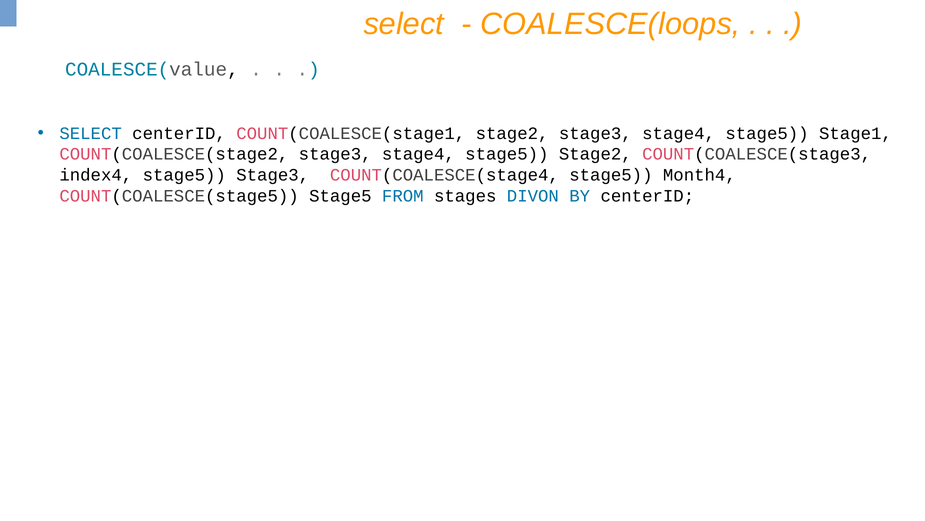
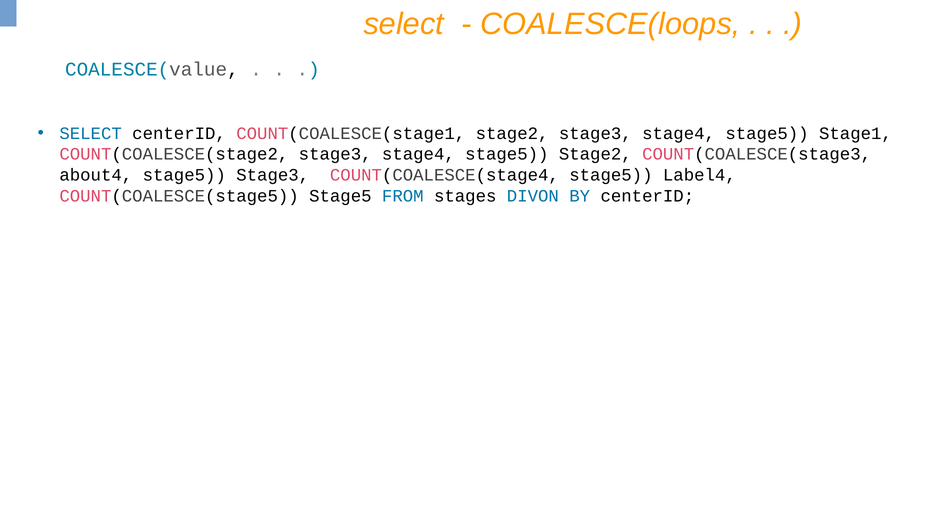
index4: index4 -> about4 (96, 175)
Month4: Month4 -> Label4 (699, 175)
